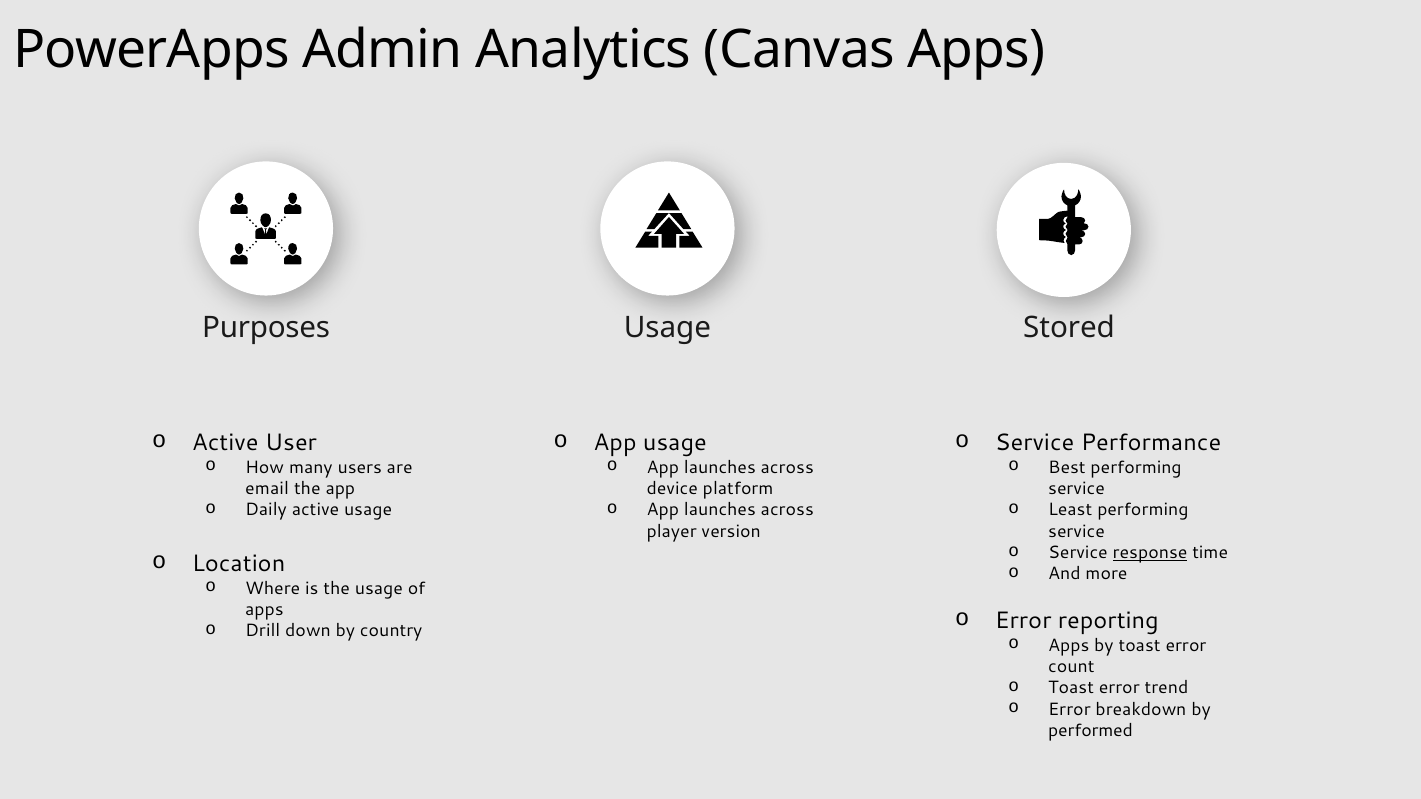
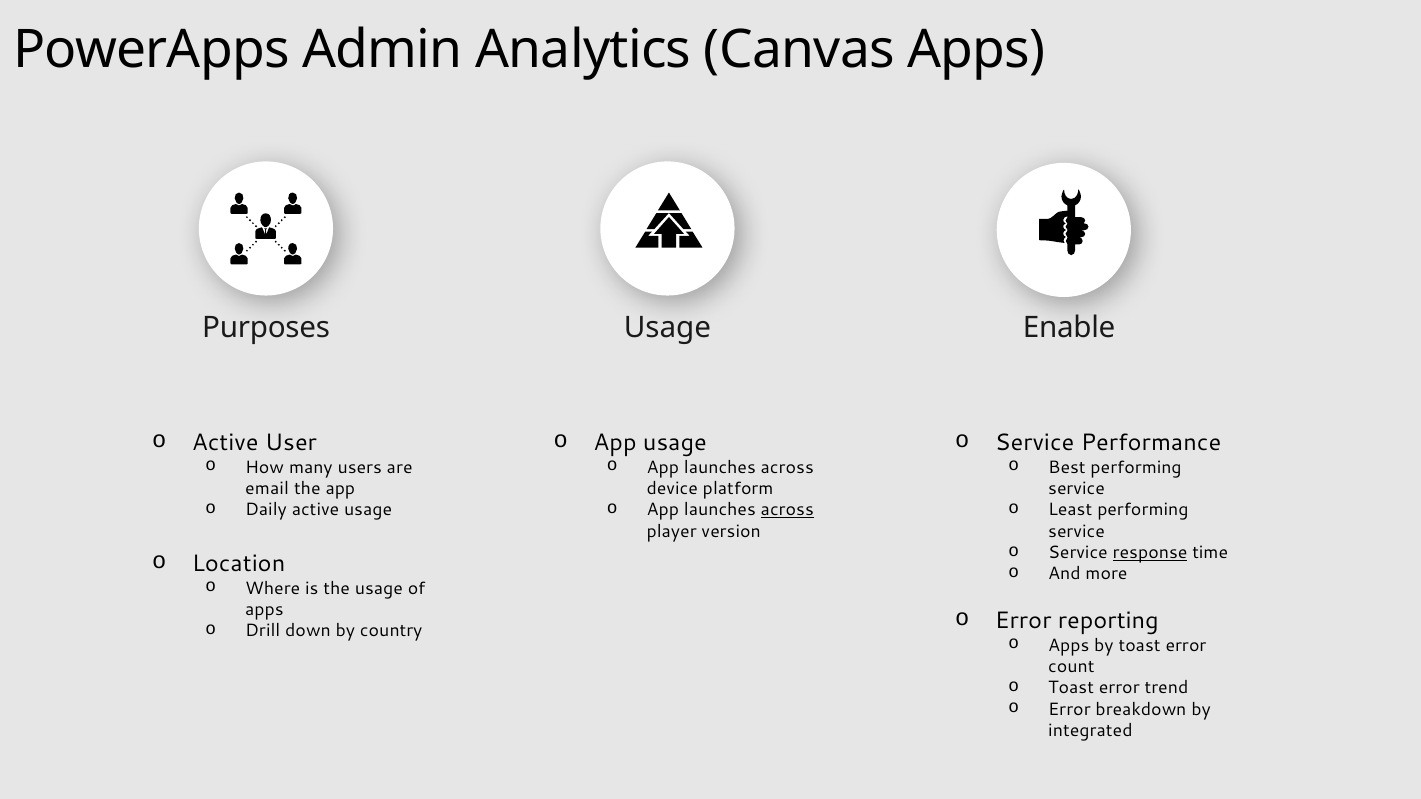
Stored: Stored -> Enable (1069, 328)
across underline: none -> present (787, 510)
performed: performed -> integrated (1090, 731)
